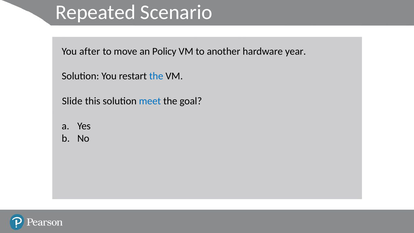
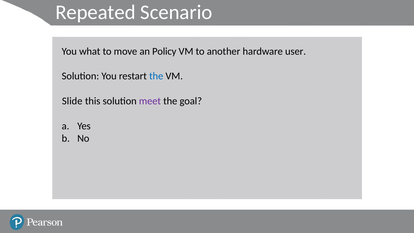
after: after -> what (90, 51)
year: year -> user (296, 51)
meet colour: blue -> purple (150, 101)
